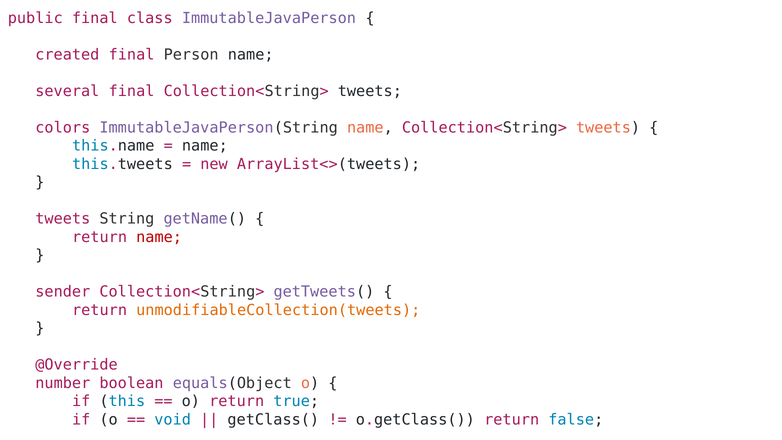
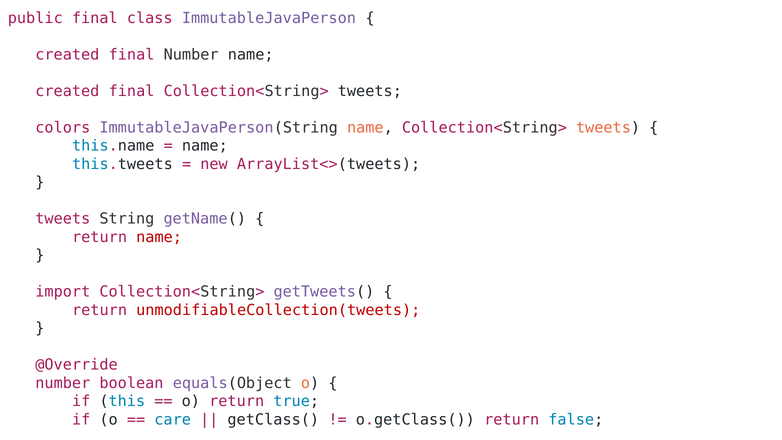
final Person: Person -> Number (191, 54)
several: several -> created (67, 91)
sender: sender -> import (63, 292)
unmodifiableCollection(tweets colour: orange -> red (278, 310)
void: void -> care (173, 420)
